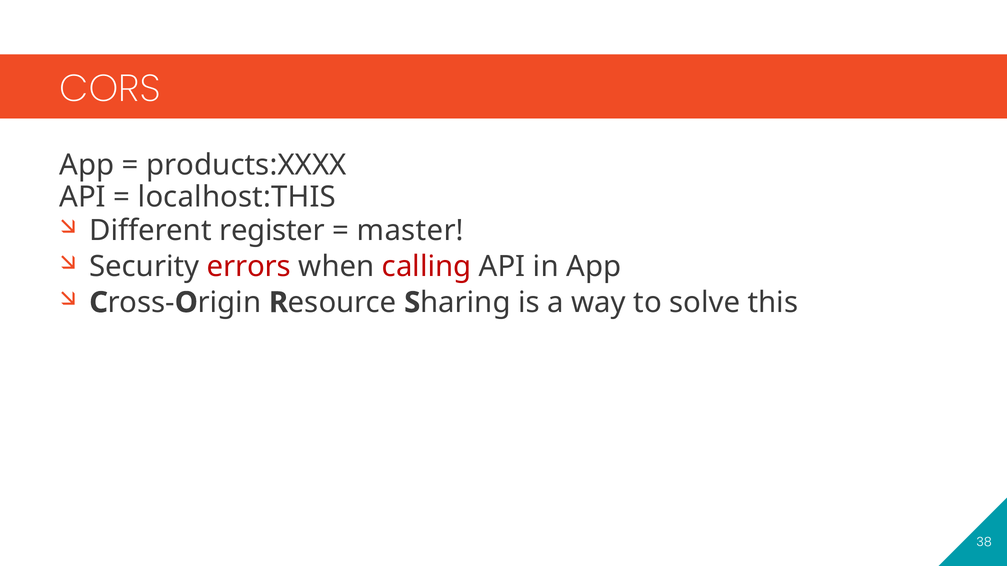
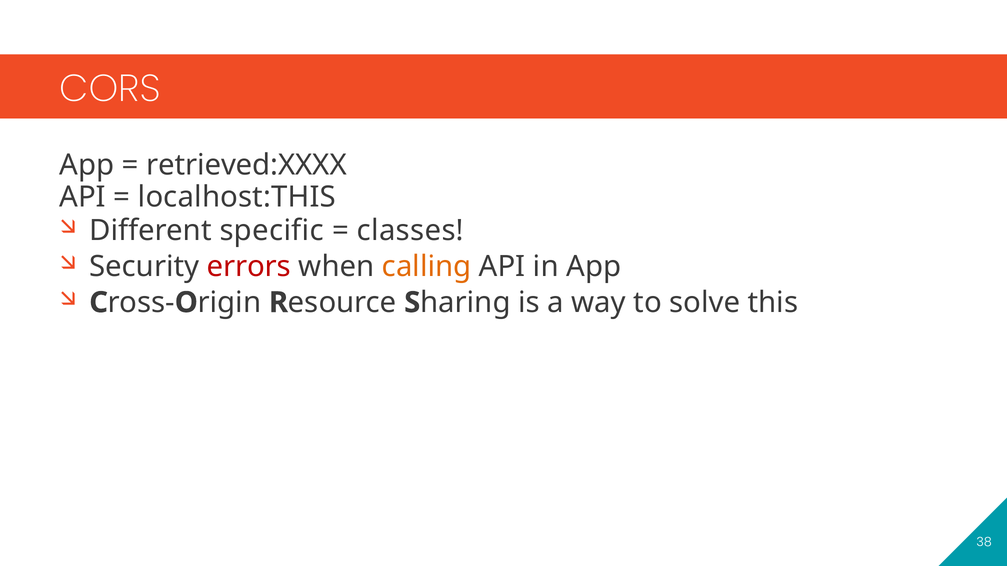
products:XXXX: products:XXXX -> retrieved:XXXX (246, 165)
register: register -> specific (272, 231)
master: master -> classes (410, 231)
calling colour: red -> orange (427, 267)
